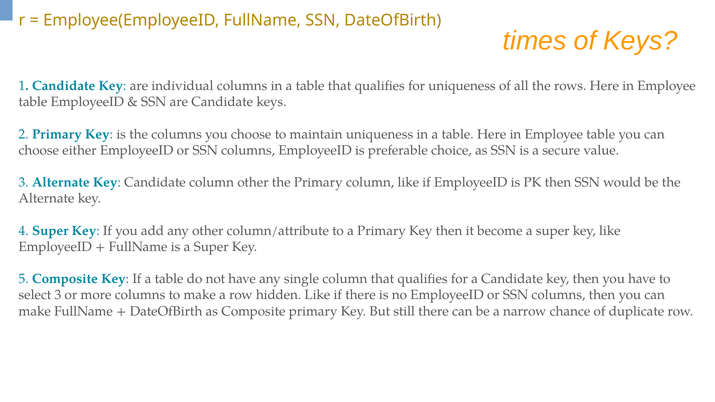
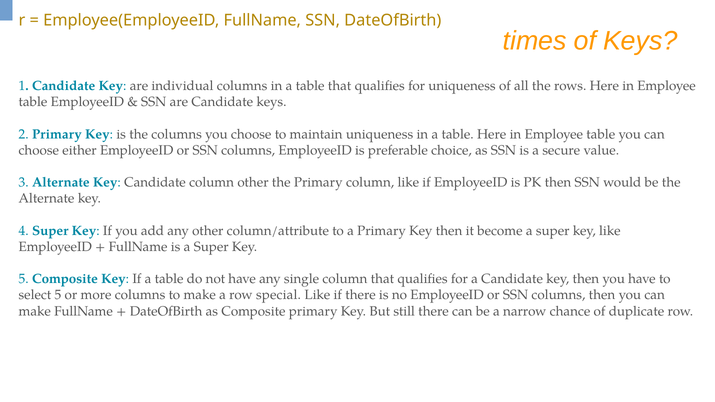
select 3: 3 -> 5 (58, 295)
hidden: hidden -> special (278, 295)
